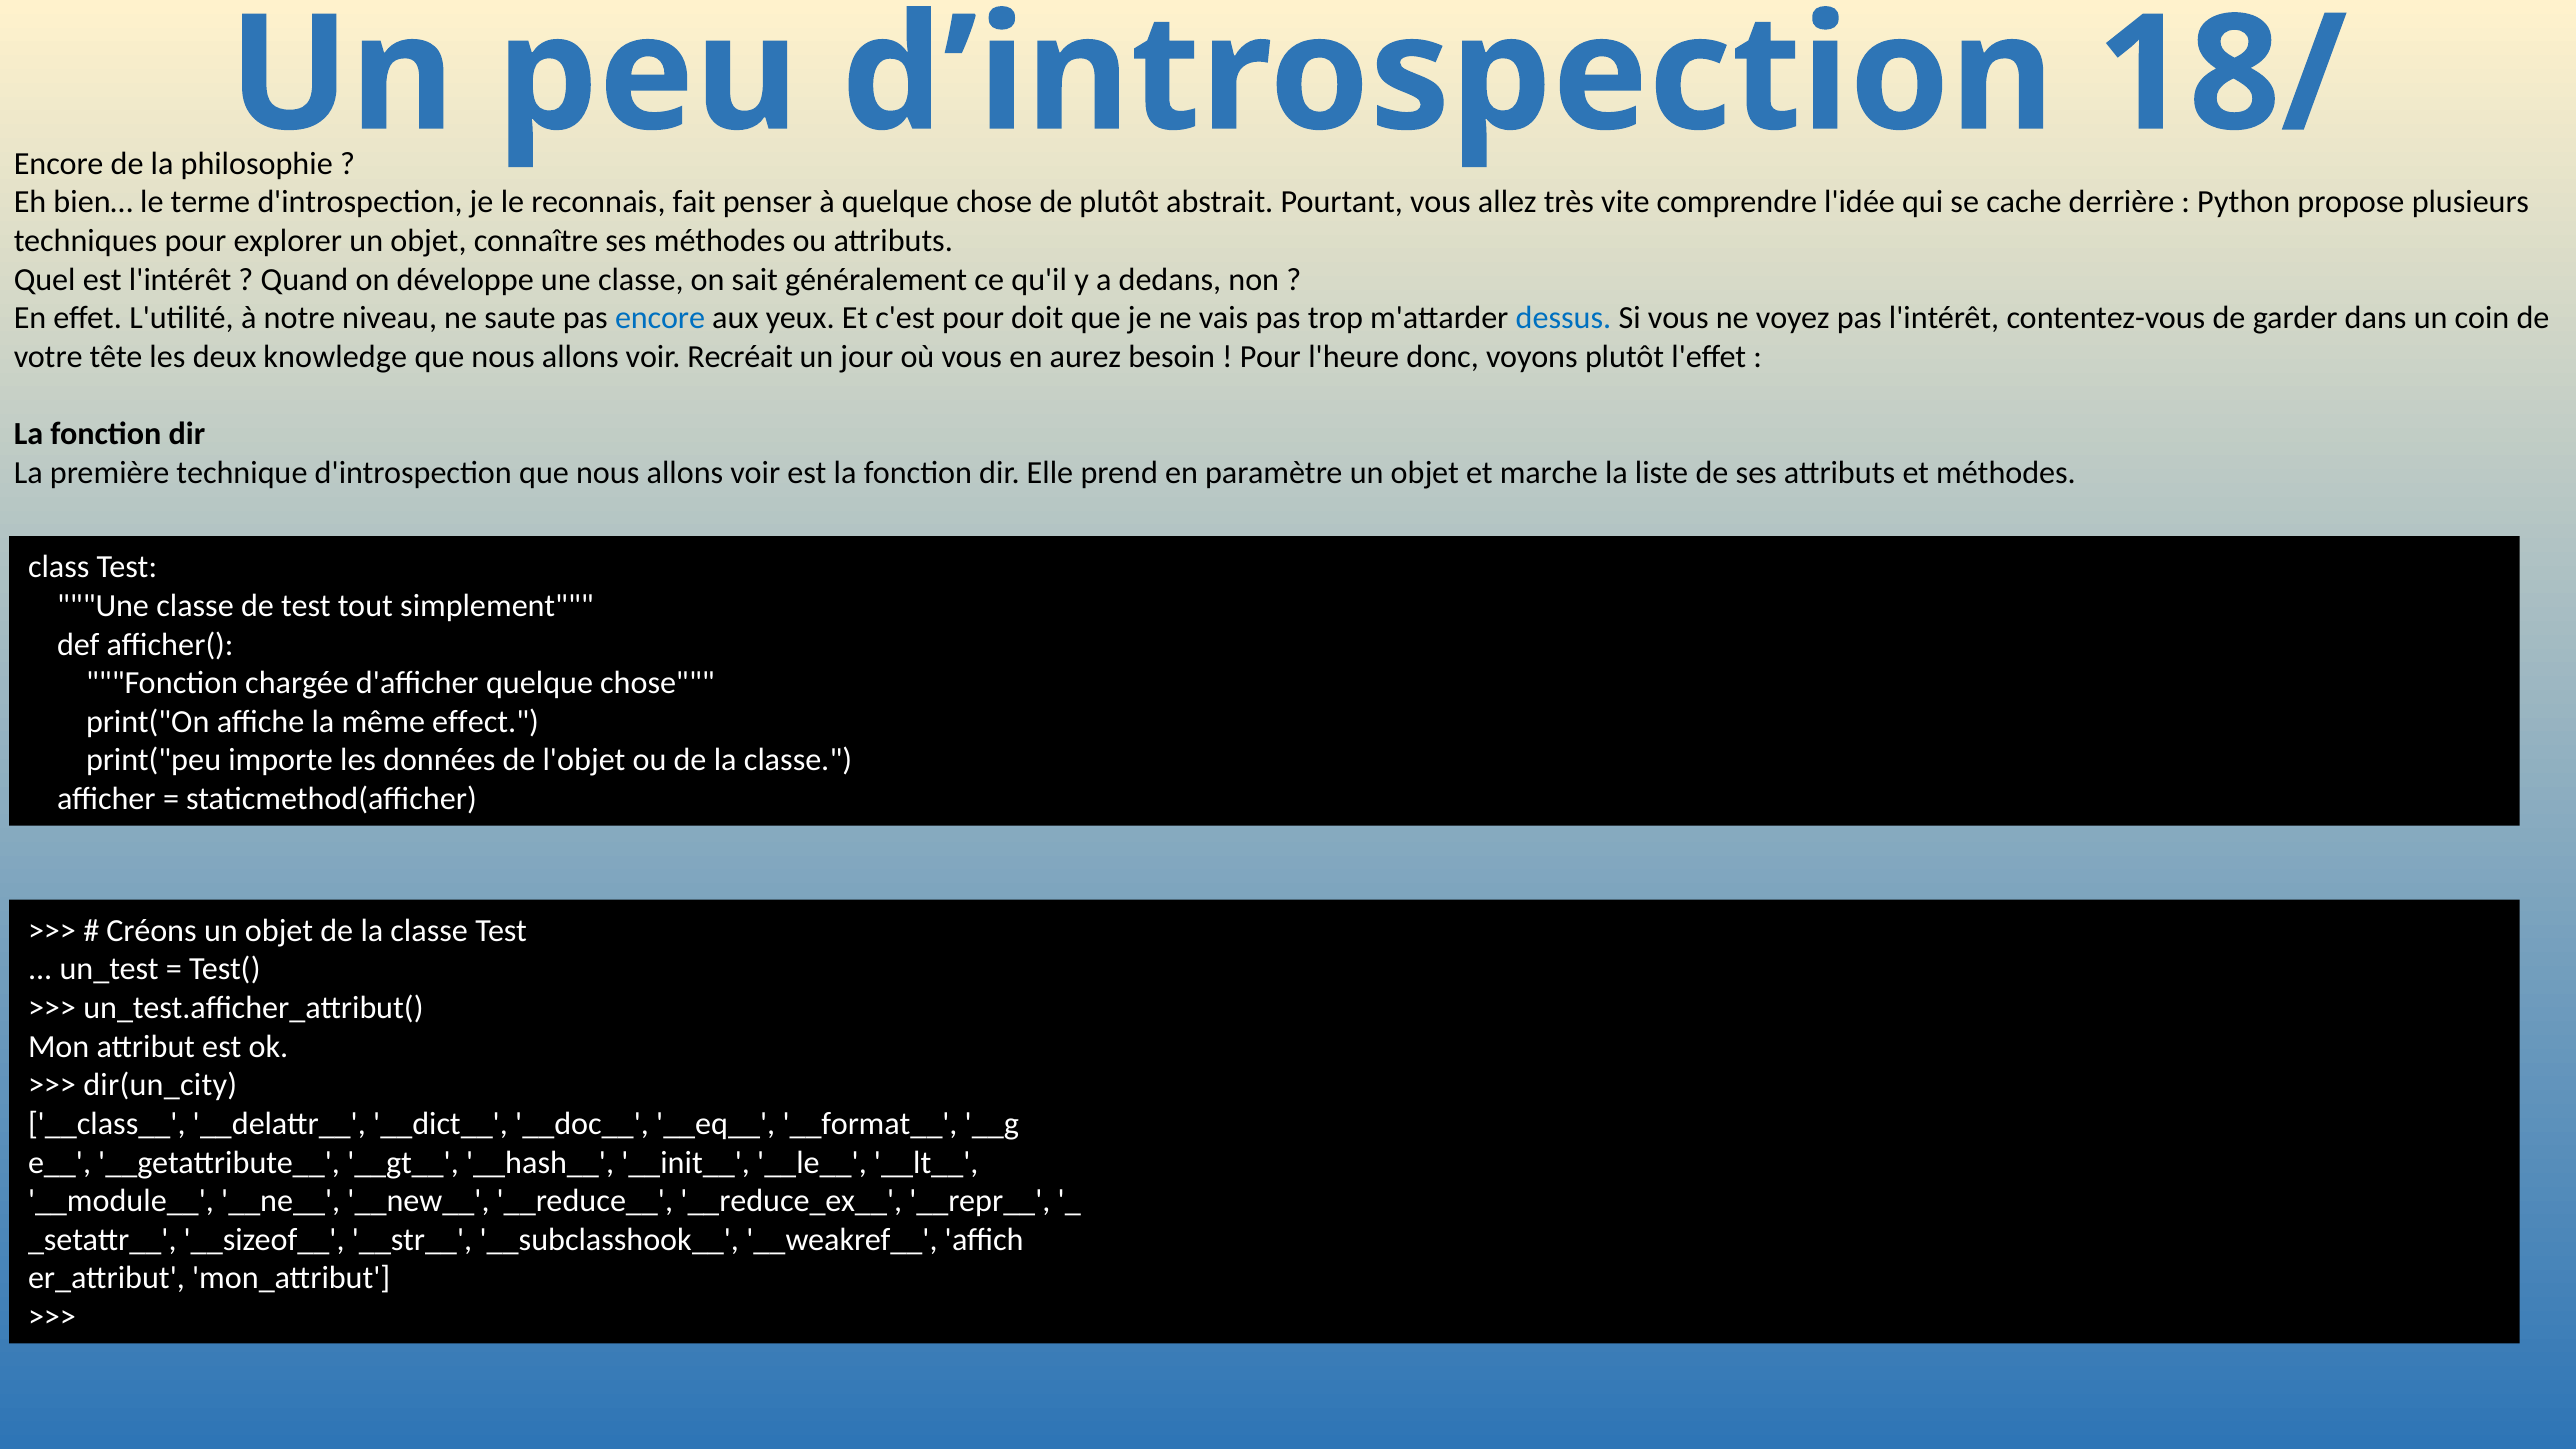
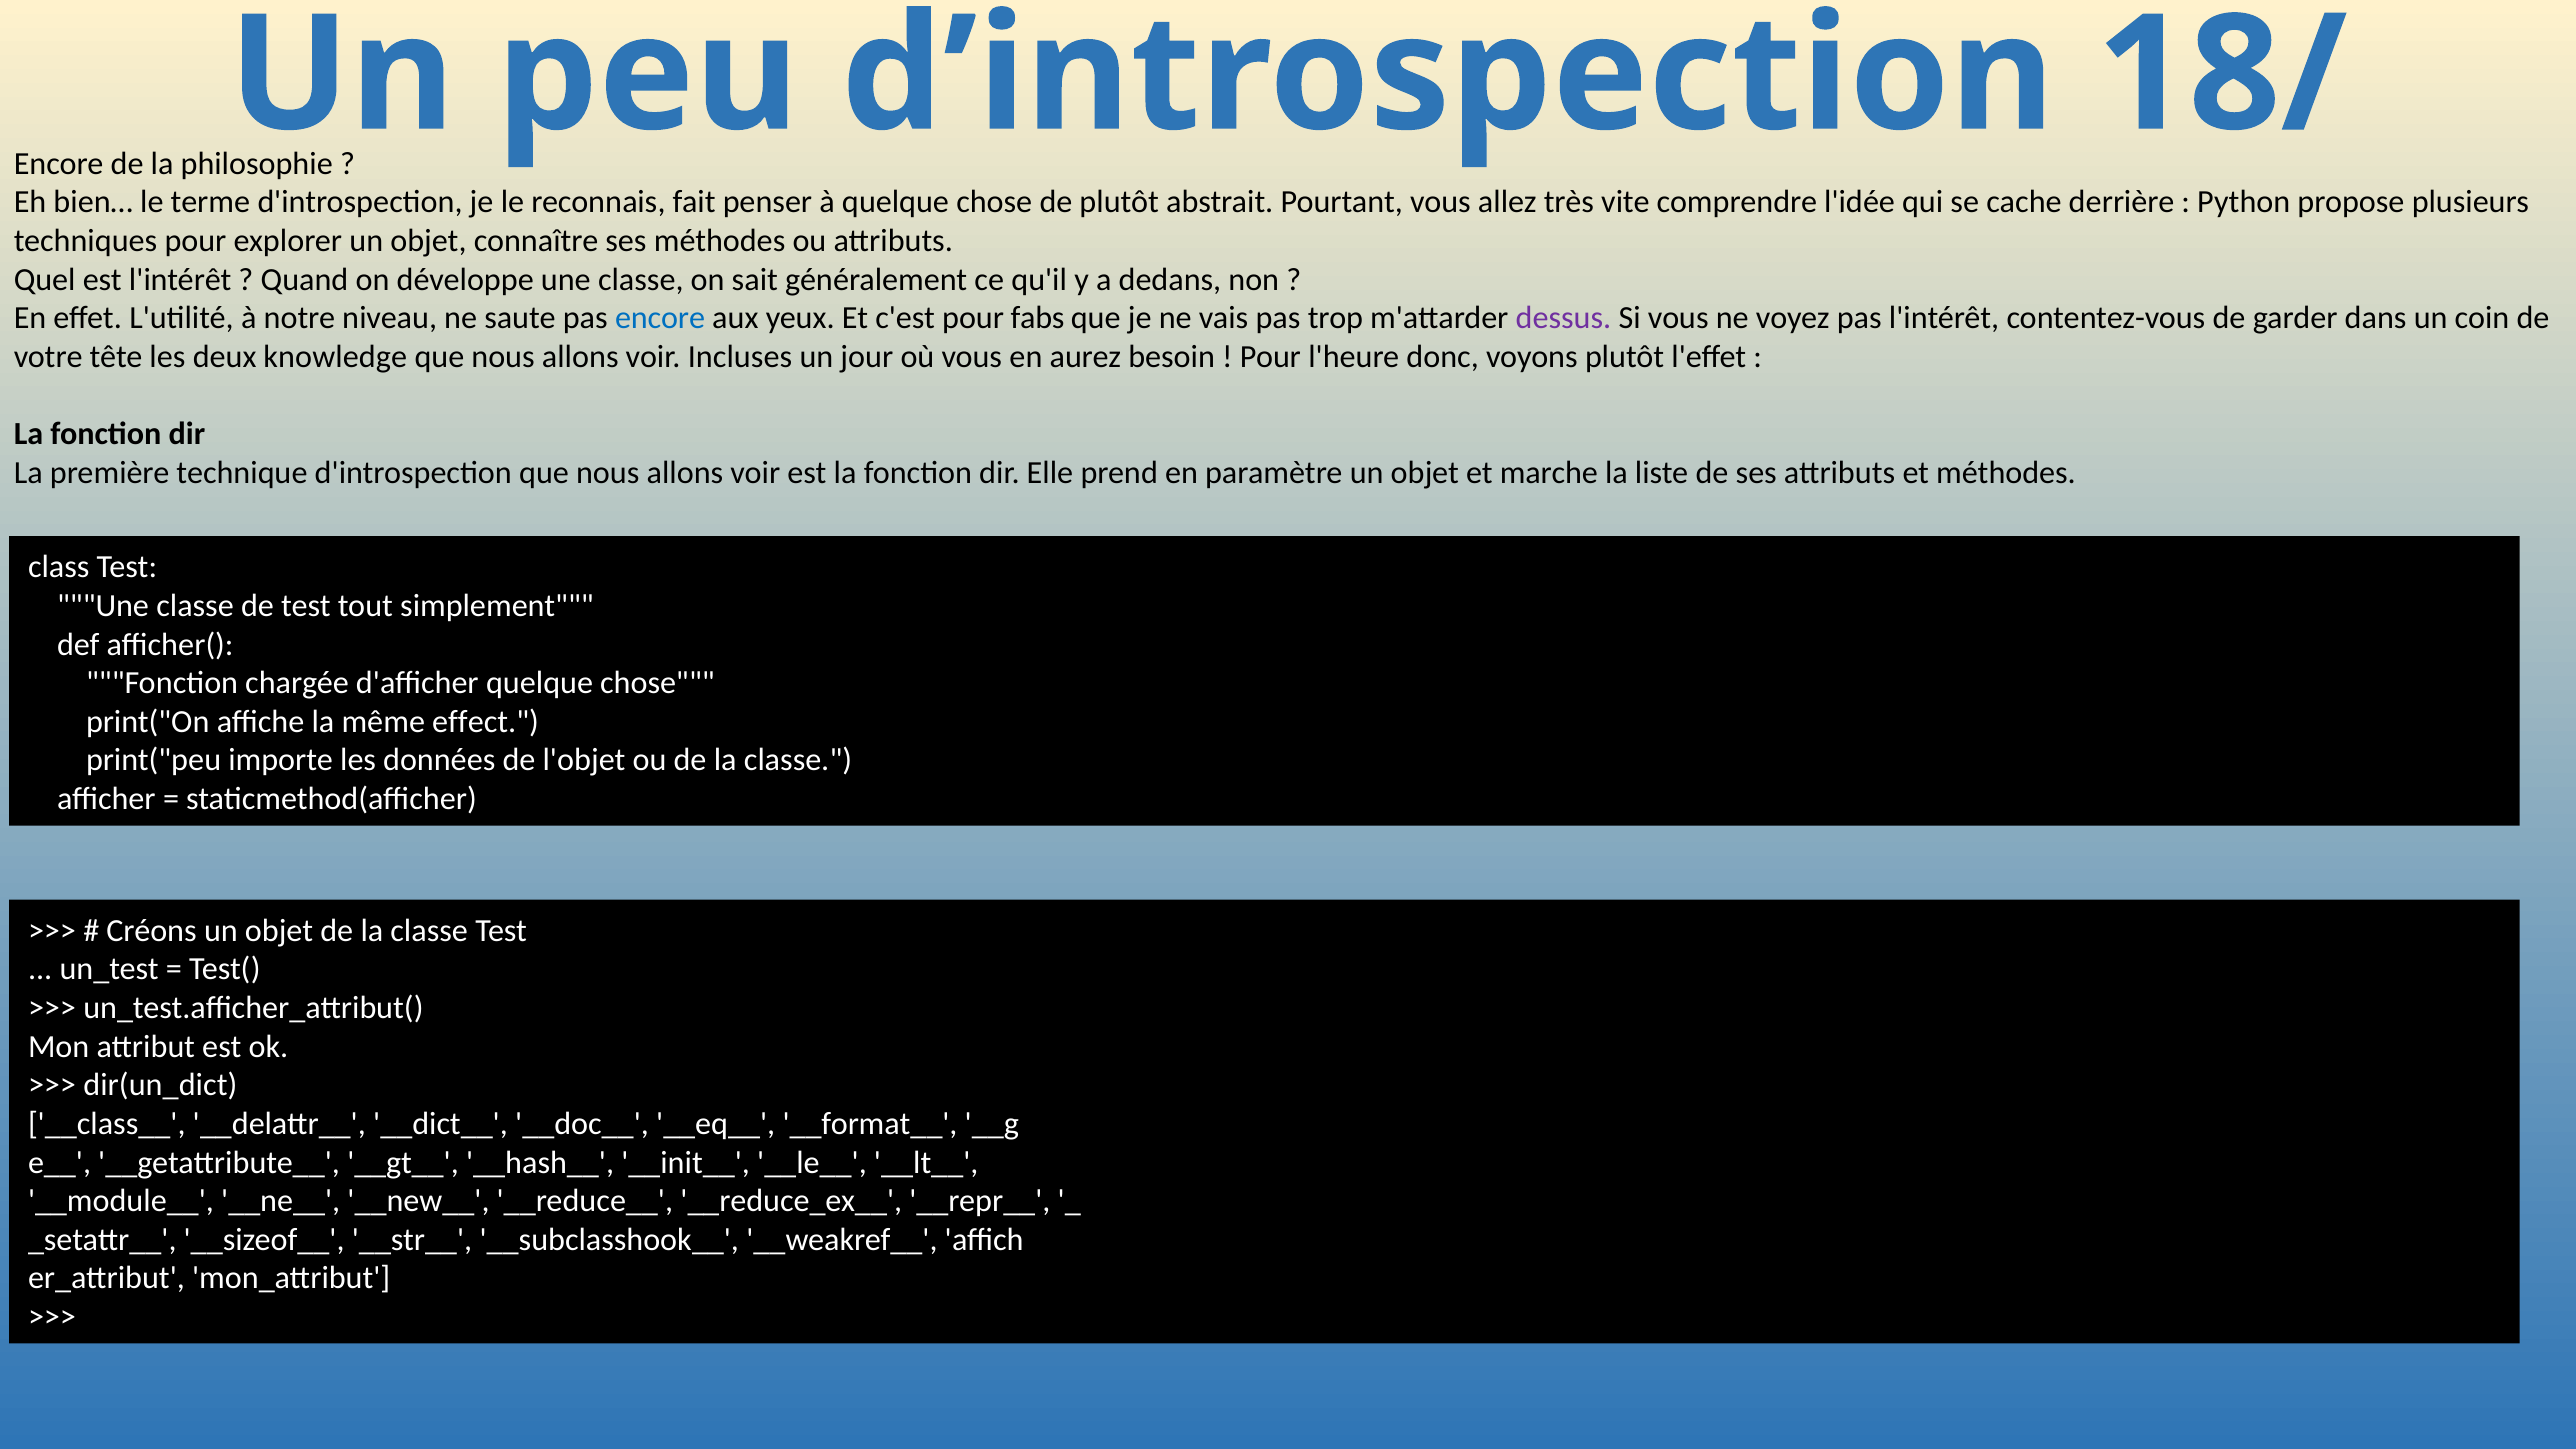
doit: doit -> fabs (1038, 318)
dessus colour: blue -> purple (1563, 318)
Recréait: Recréait -> Incluses (740, 357)
dir(un_city: dir(un_city -> dir(un_dict (160, 1085)
